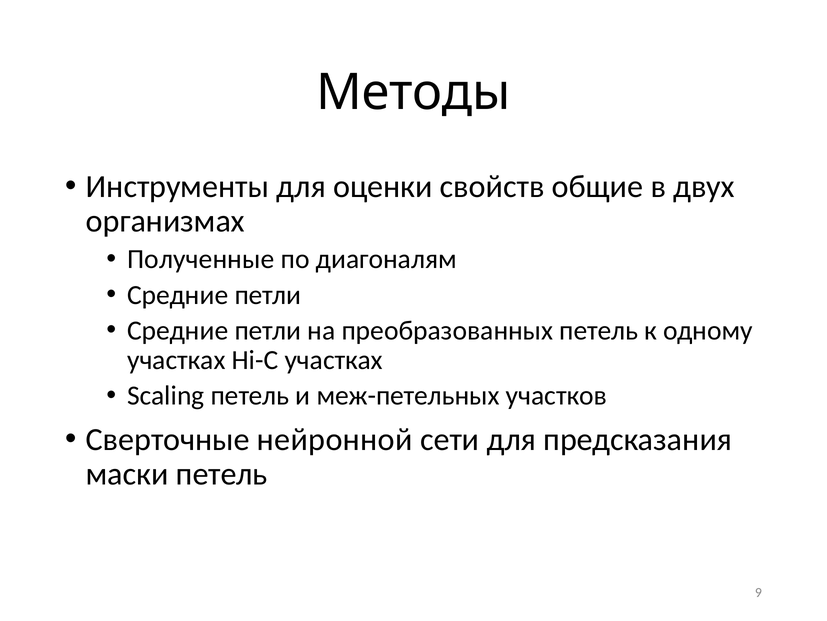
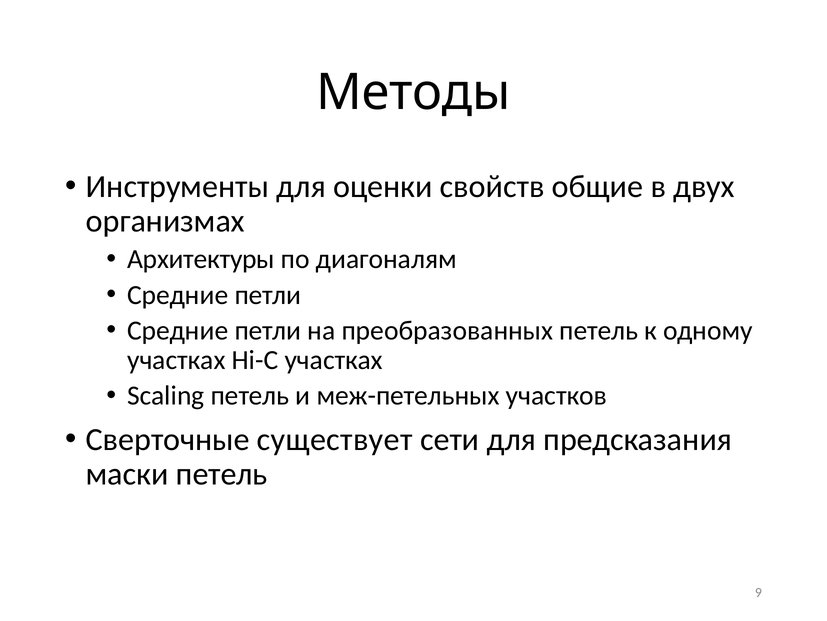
Полученные: Полученные -> Архитектуры (201, 259)
нейронной: нейронной -> существует (335, 439)
